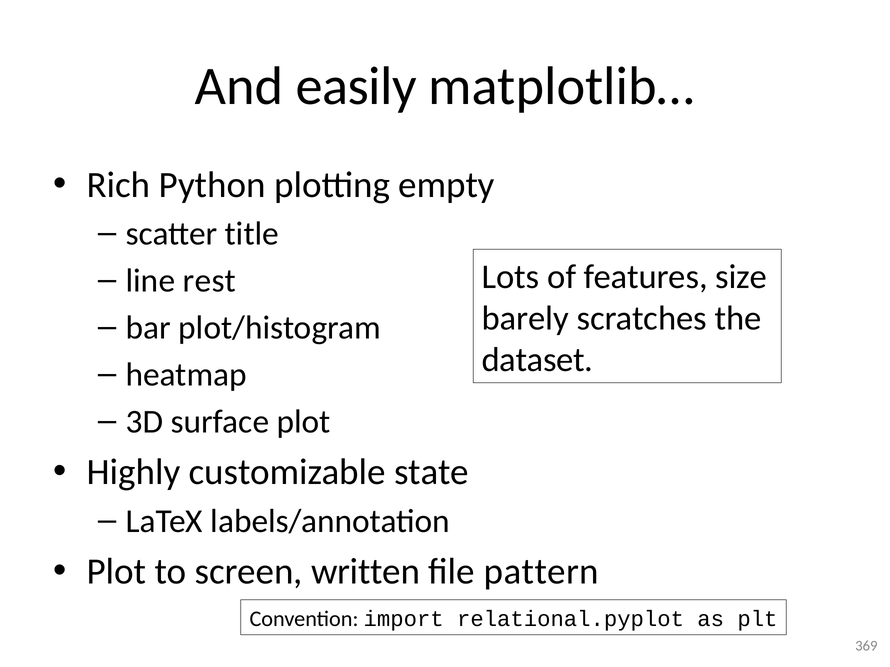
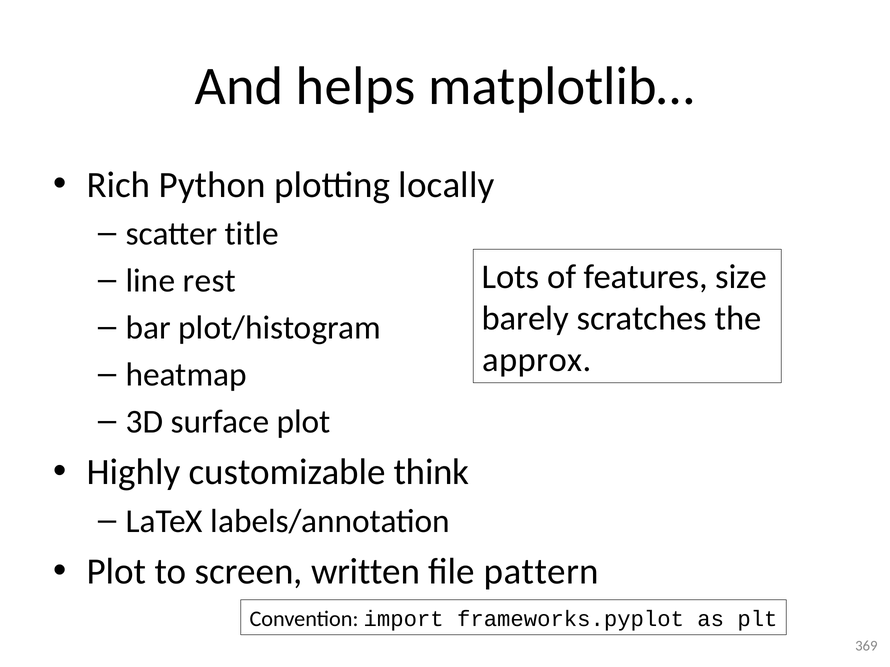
easily: easily -> helps (356, 86)
empty: empty -> locally (446, 185)
dataset: dataset -> approx (537, 360)
state: state -> think (432, 473)
relational.pyplot: relational.pyplot -> frameworks.pyplot (571, 619)
